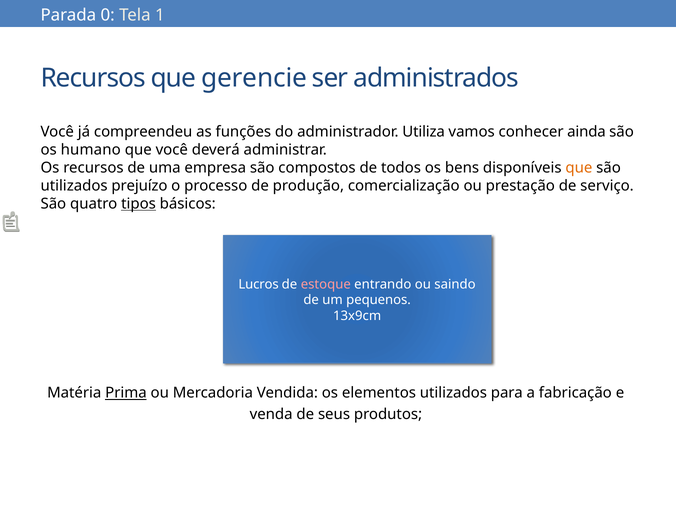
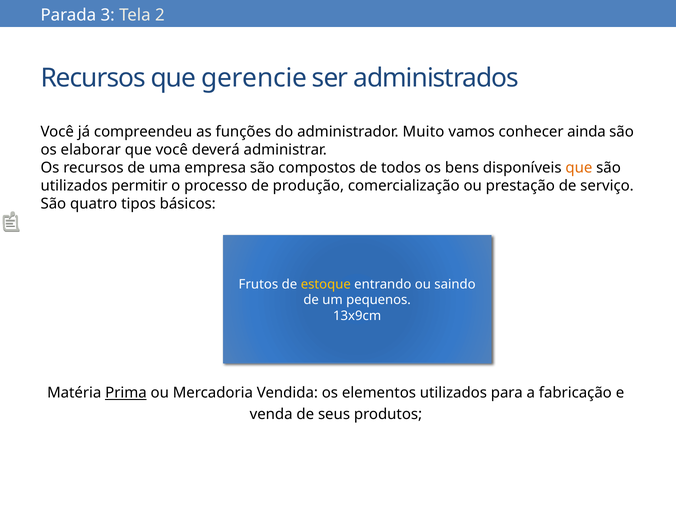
0: 0 -> 3 (108, 15)
1: 1 -> 2 (160, 15)
Utiliza: Utiliza -> Muito (423, 132)
humano: humano -> elaborar (91, 150)
prejuízo: prejuízo -> permitir (139, 186)
tipos underline: present -> none (139, 204)
Lucros: Lucros -> Frutos (258, 284)
estoque colour: pink -> yellow (326, 284)
